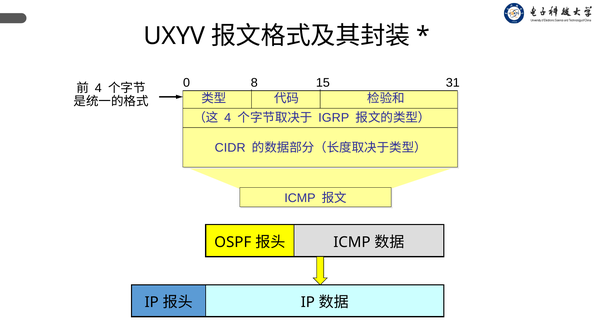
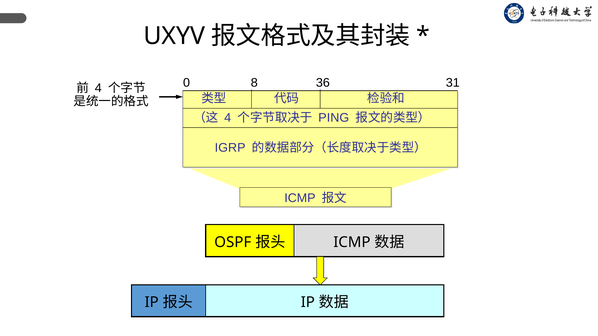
15: 15 -> 36 (323, 83)
IGRP: IGRP -> PING (334, 118)
CIDR: CIDR -> IGRP (230, 148)
